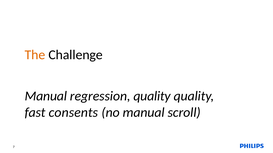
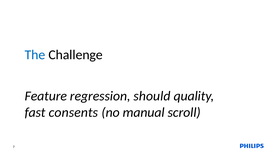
The colour: orange -> blue (35, 55)
Manual: Manual -> Feature (46, 96)
regression quality: quality -> should (152, 96)
